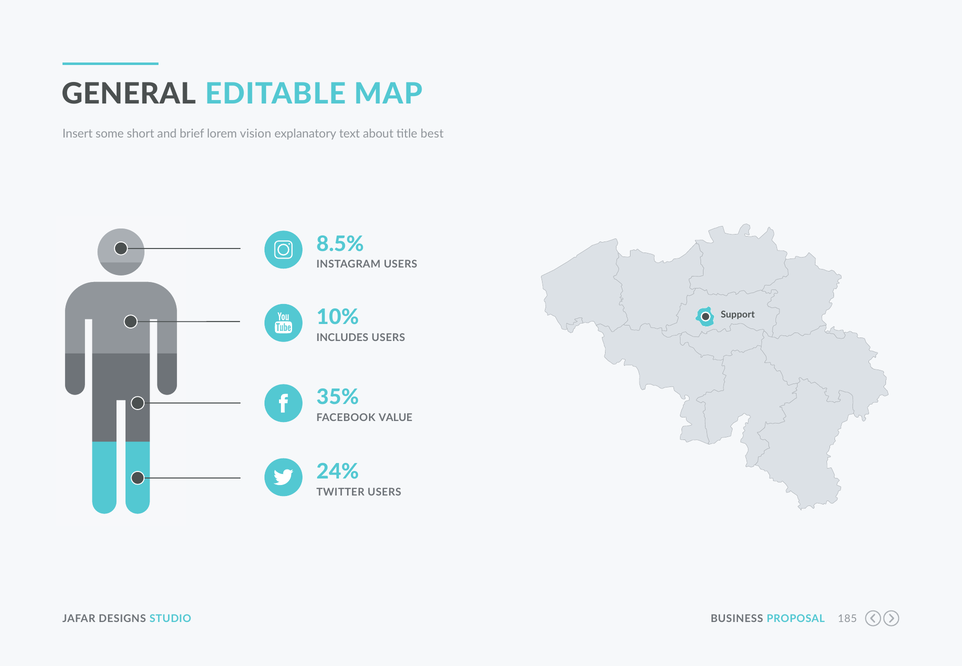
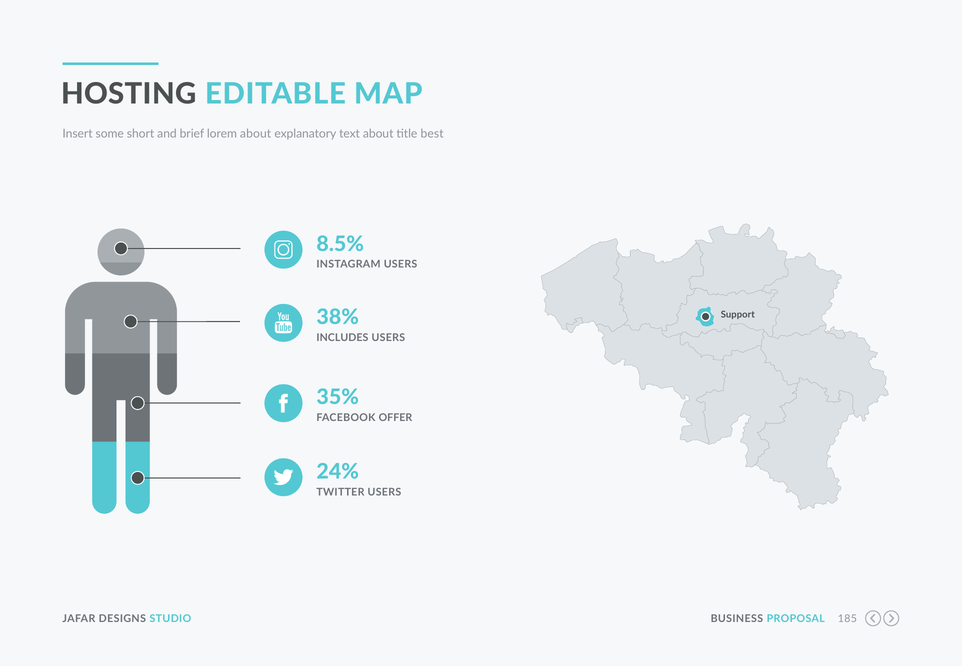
GENERAL: GENERAL -> HOSTING (129, 94)
lorem vision: vision -> about (256, 134)
10%: 10% -> 38% (338, 317)
VALUE: VALUE -> OFFER (395, 418)
